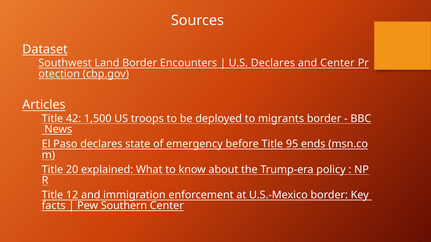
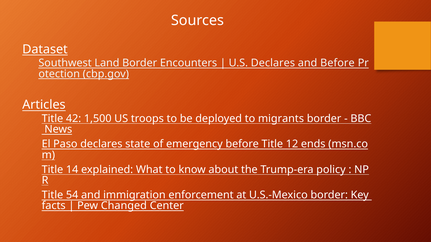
and Center: Center -> Before (337, 63)
95: 95 -> 12 (292, 144)
20: 20 -> 14 (72, 170)
12: 12 -> 54 (72, 195)
Southern: Southern -> Changed (124, 206)
